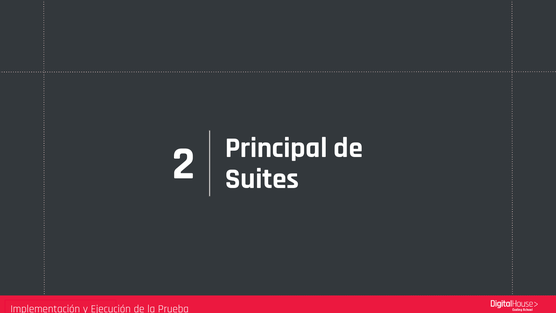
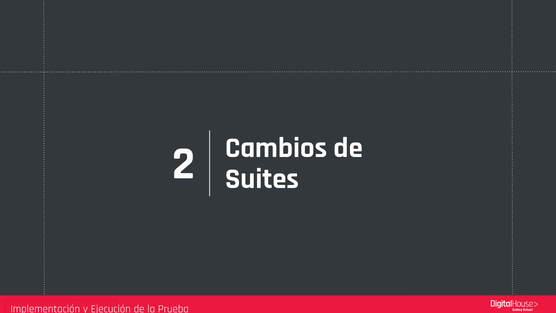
Principal: Principal -> Cambios (276, 148)
